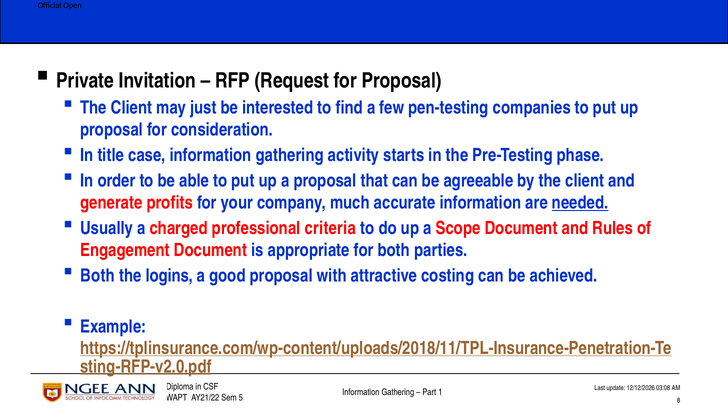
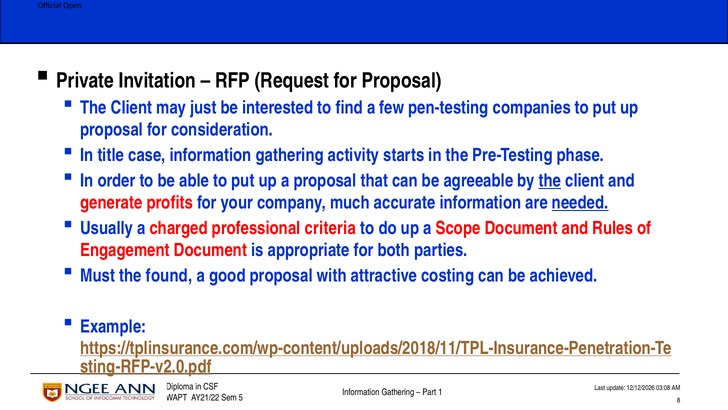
the underline: none -> present (550, 181)
Both: Both -> Must (98, 275)
logins: logins -> found (169, 275)
